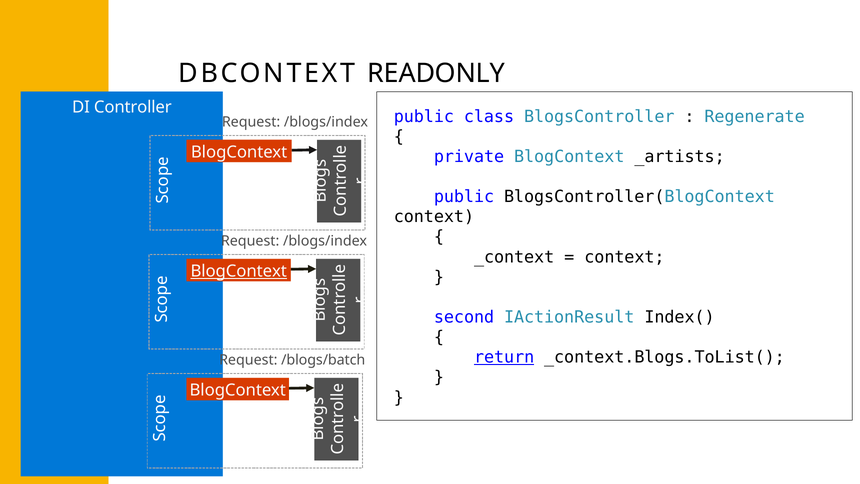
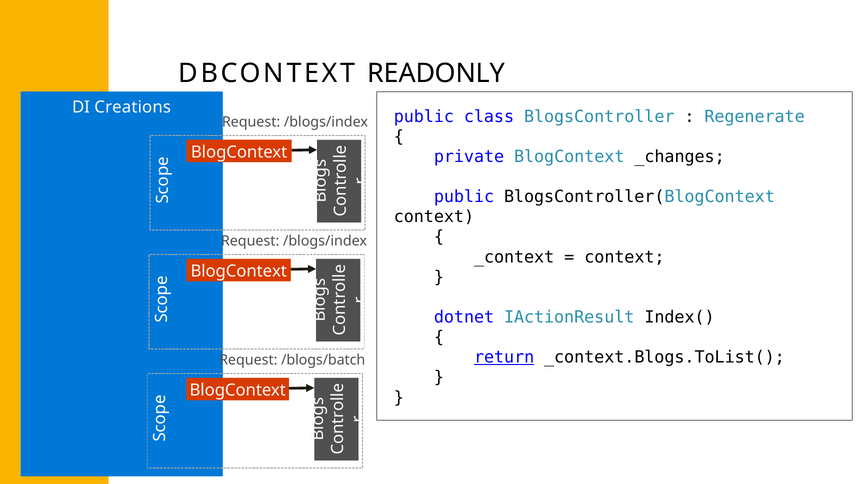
Controller: Controller -> Creations (133, 107)
_artists: _artists -> _changes (680, 157)
BlogContext underline: present -> none (239, 271)
second: second -> dotnet (464, 317)
